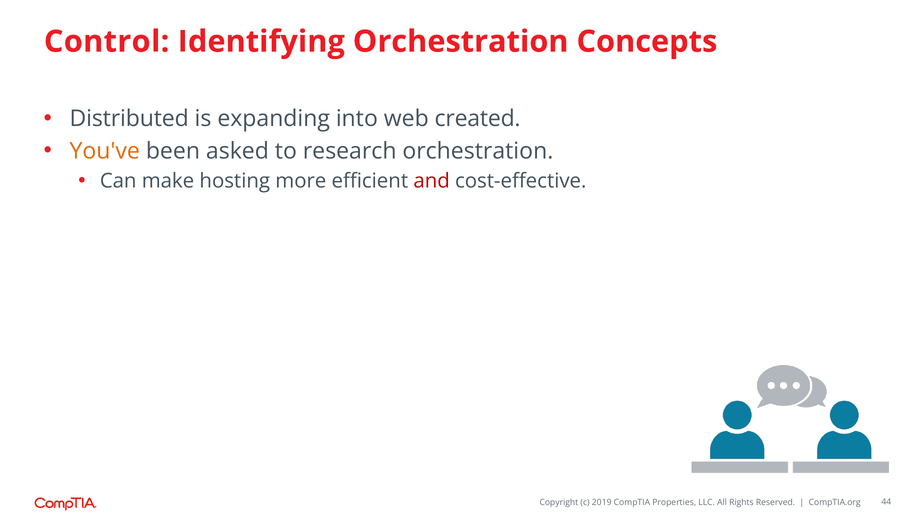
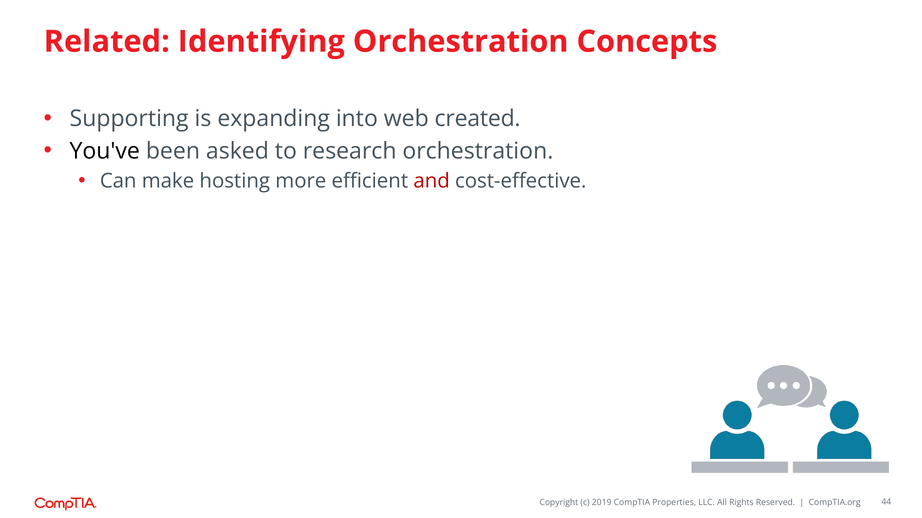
Control: Control -> Related (107, 42)
Distributed: Distributed -> Supporting (129, 119)
You've colour: orange -> black (105, 151)
